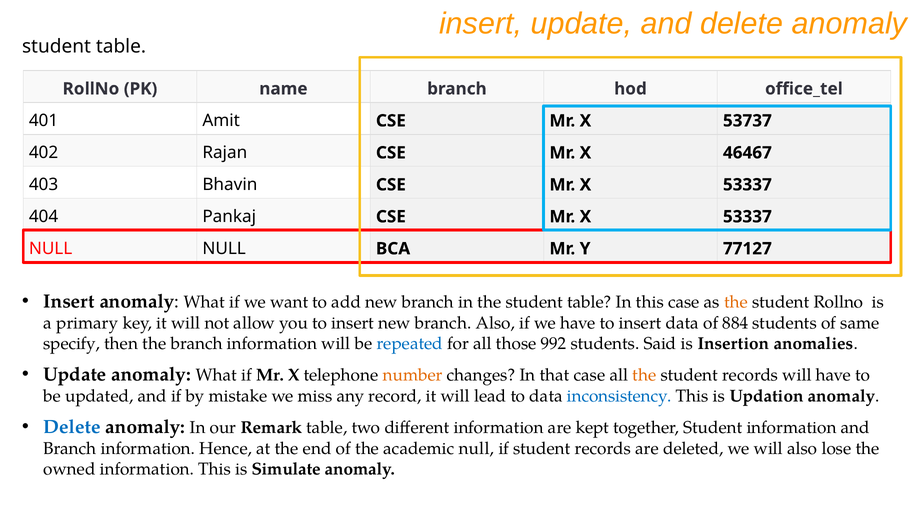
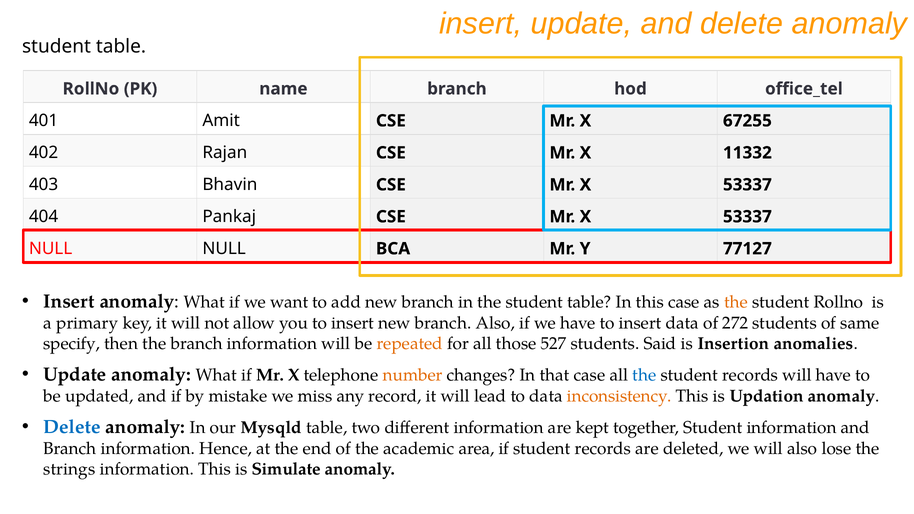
53737: 53737 -> 67255 (747, 121)
46467: 46467 -> 11332 (747, 153)
884: 884 -> 272 (735, 323)
repeated colour: blue -> orange (410, 344)
992: 992 -> 527 (554, 344)
the colour: orange -> blue (644, 375)
inconsistency colour: blue -> orange (619, 396)
Remark: Remark -> Mysqld (271, 428)
academic null: null -> area (477, 449)
owned: owned -> strings (69, 469)
